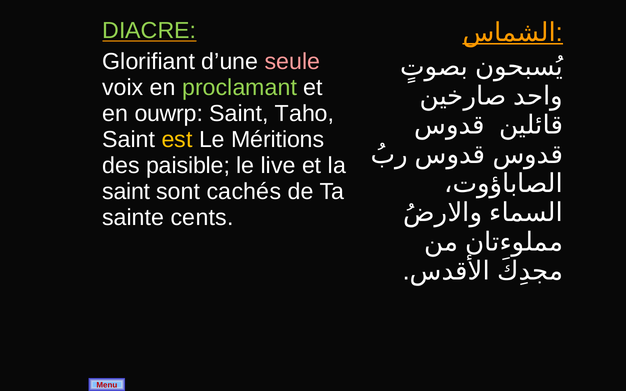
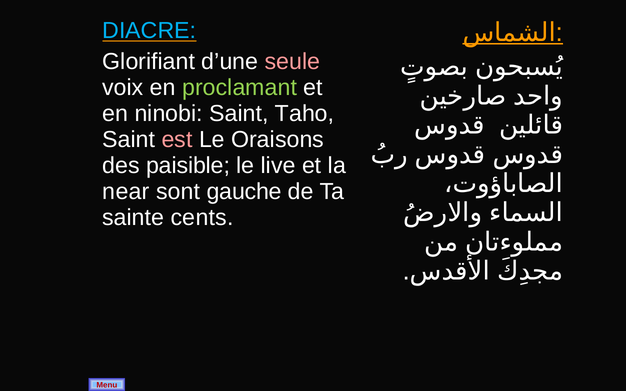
DIACRE colour: light green -> light blue (149, 31)
ouwrp: ouwrp -> ninobi (169, 113)
est colour: yellow -> pink (177, 139)
Méritions: Méritions -> Oraisons (278, 139)
saint: saint -> near (126, 191)
cachés: cachés -> gauche (244, 191)
